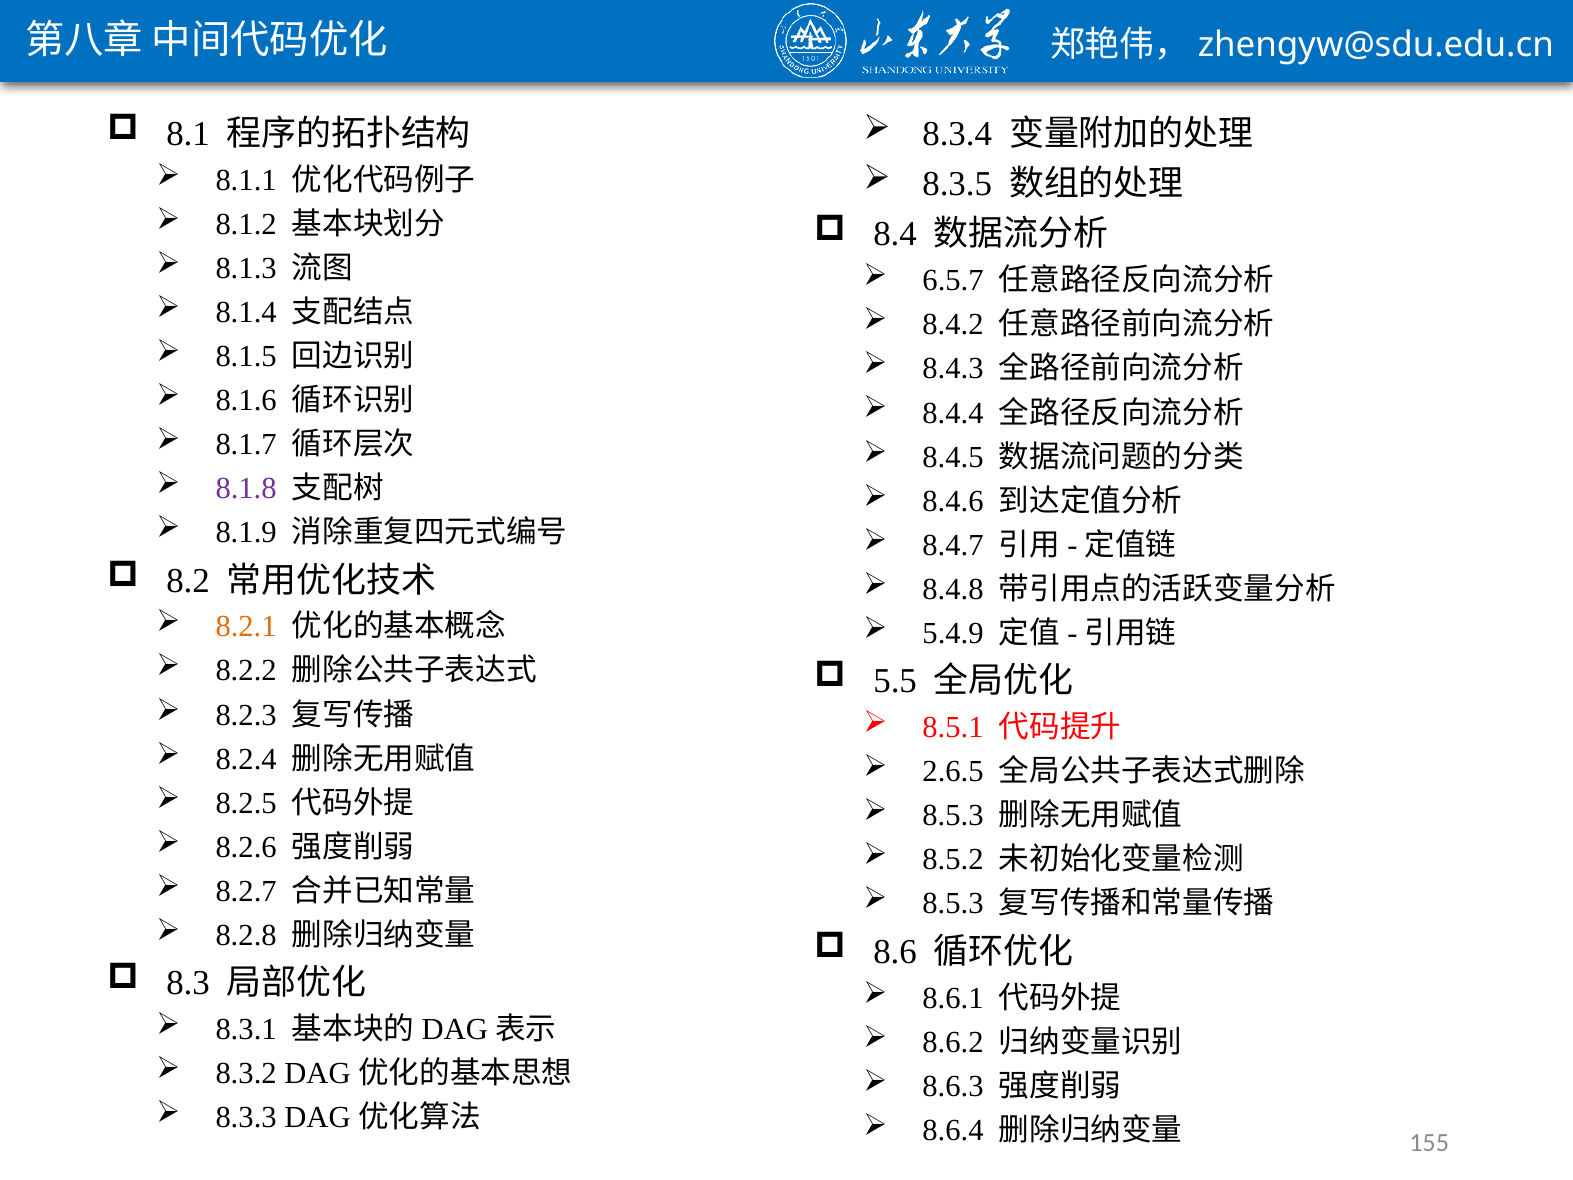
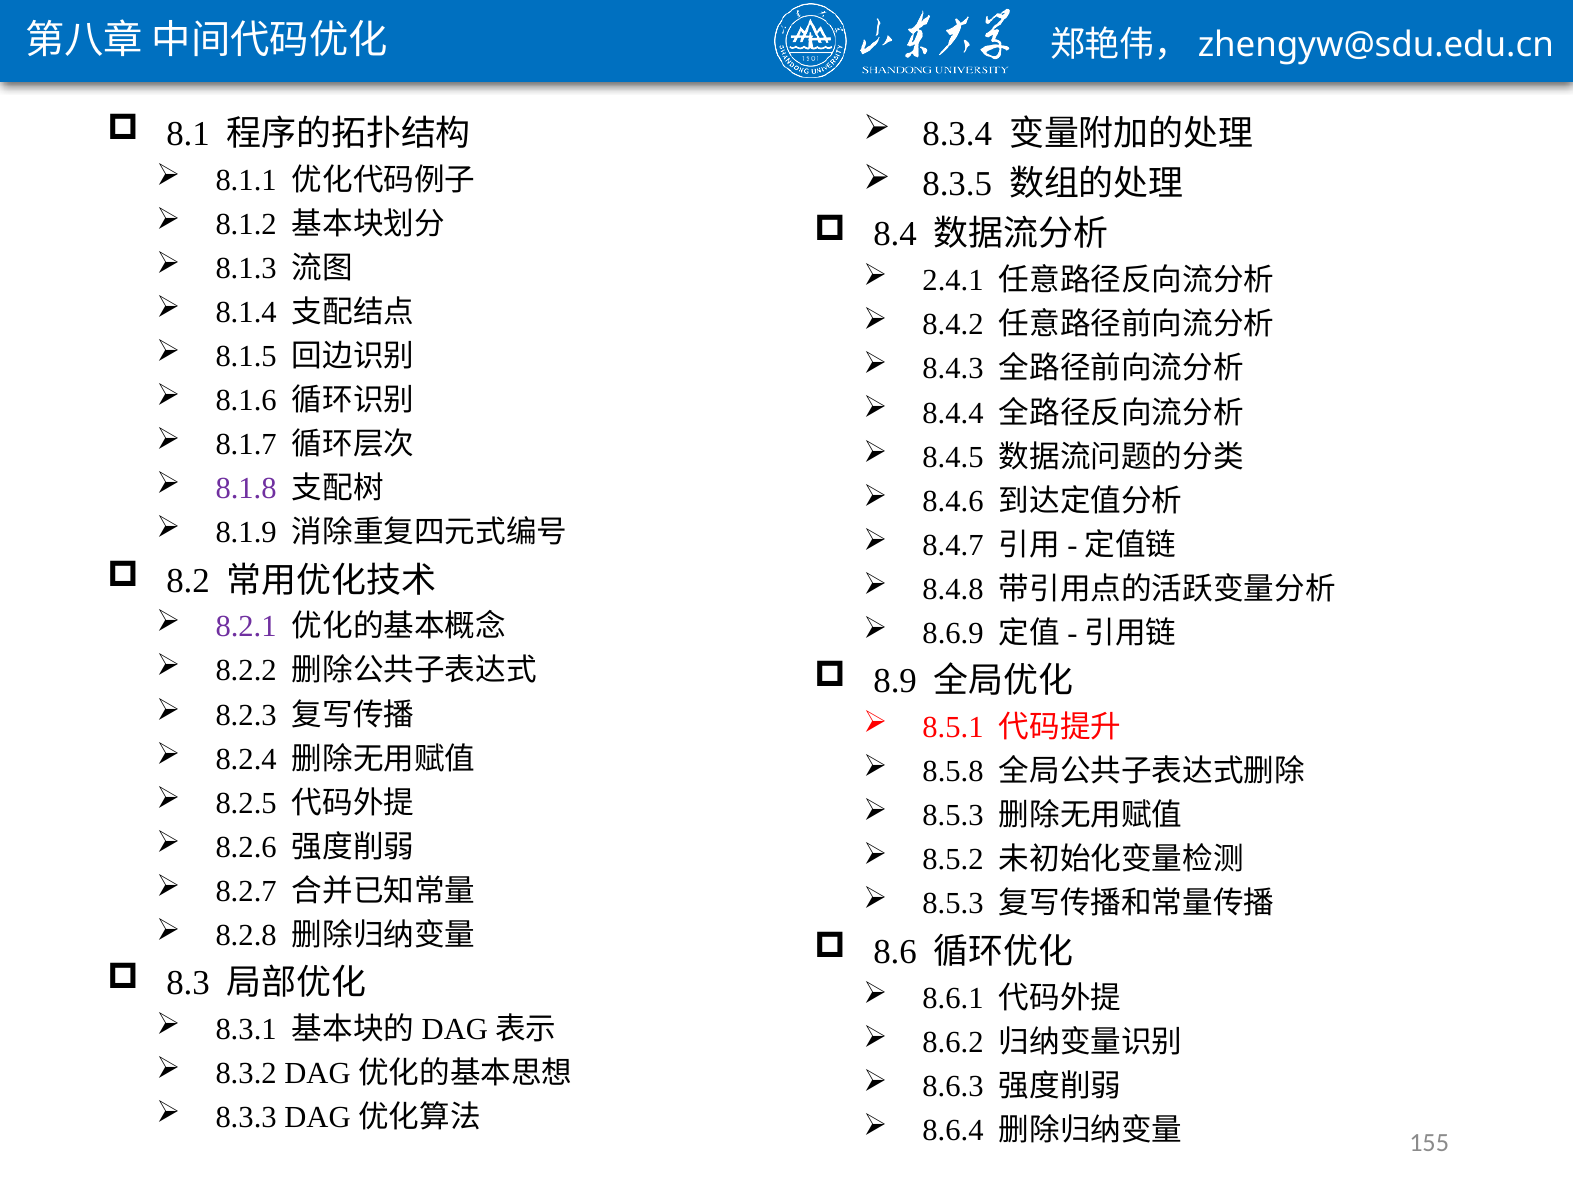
6.5.7: 6.5.7 -> 2.4.1 (953, 281)
8.2.1 colour: orange -> purple (246, 627)
5.4.9: 5.4.9 -> 8.6.9 (953, 633)
5.5: 5.5 -> 8.9 (895, 681)
2.6.5: 2.6.5 -> 8.5.8 (953, 771)
